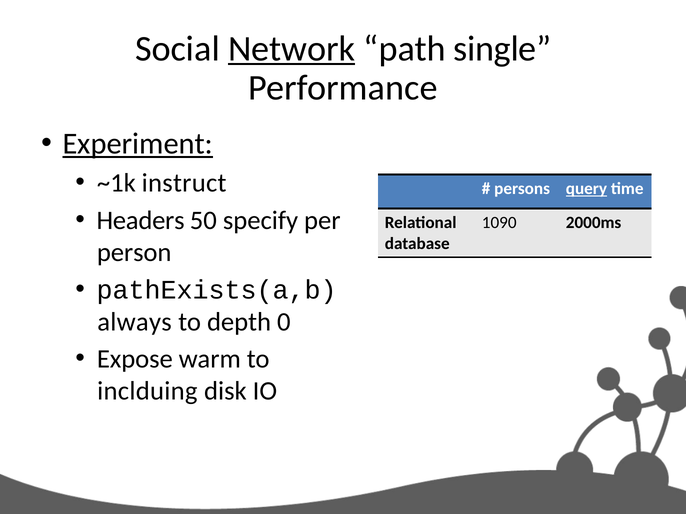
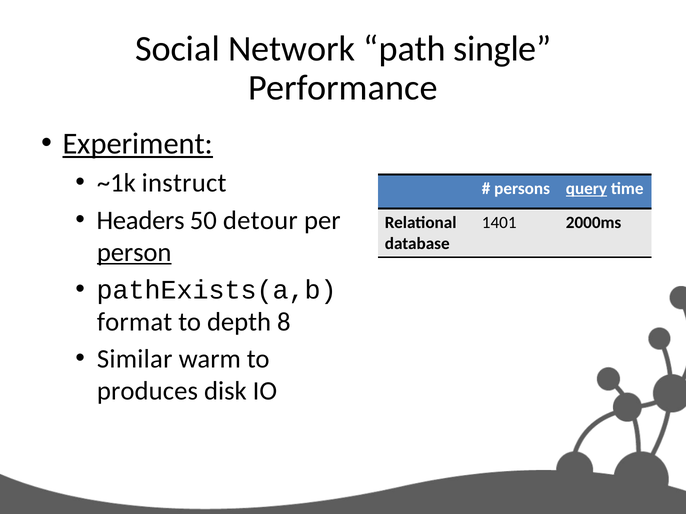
Network underline: present -> none (292, 49)
specify: specify -> detour (260, 221)
1090: 1090 -> 1401 (499, 223)
person underline: none -> present (134, 253)
always: always -> format (135, 322)
0: 0 -> 8 (284, 322)
Expose: Expose -> Similar (135, 360)
inclduing: inclduing -> produces (147, 392)
